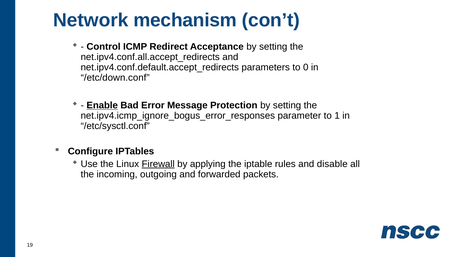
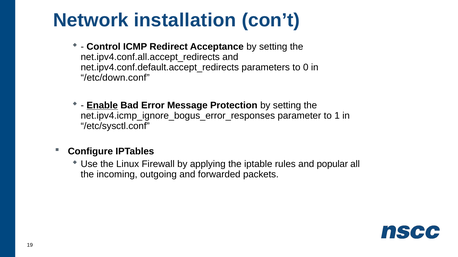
mechanism: mechanism -> installation (185, 20)
Firewall underline: present -> none (158, 164)
disable: disable -> popular (332, 164)
